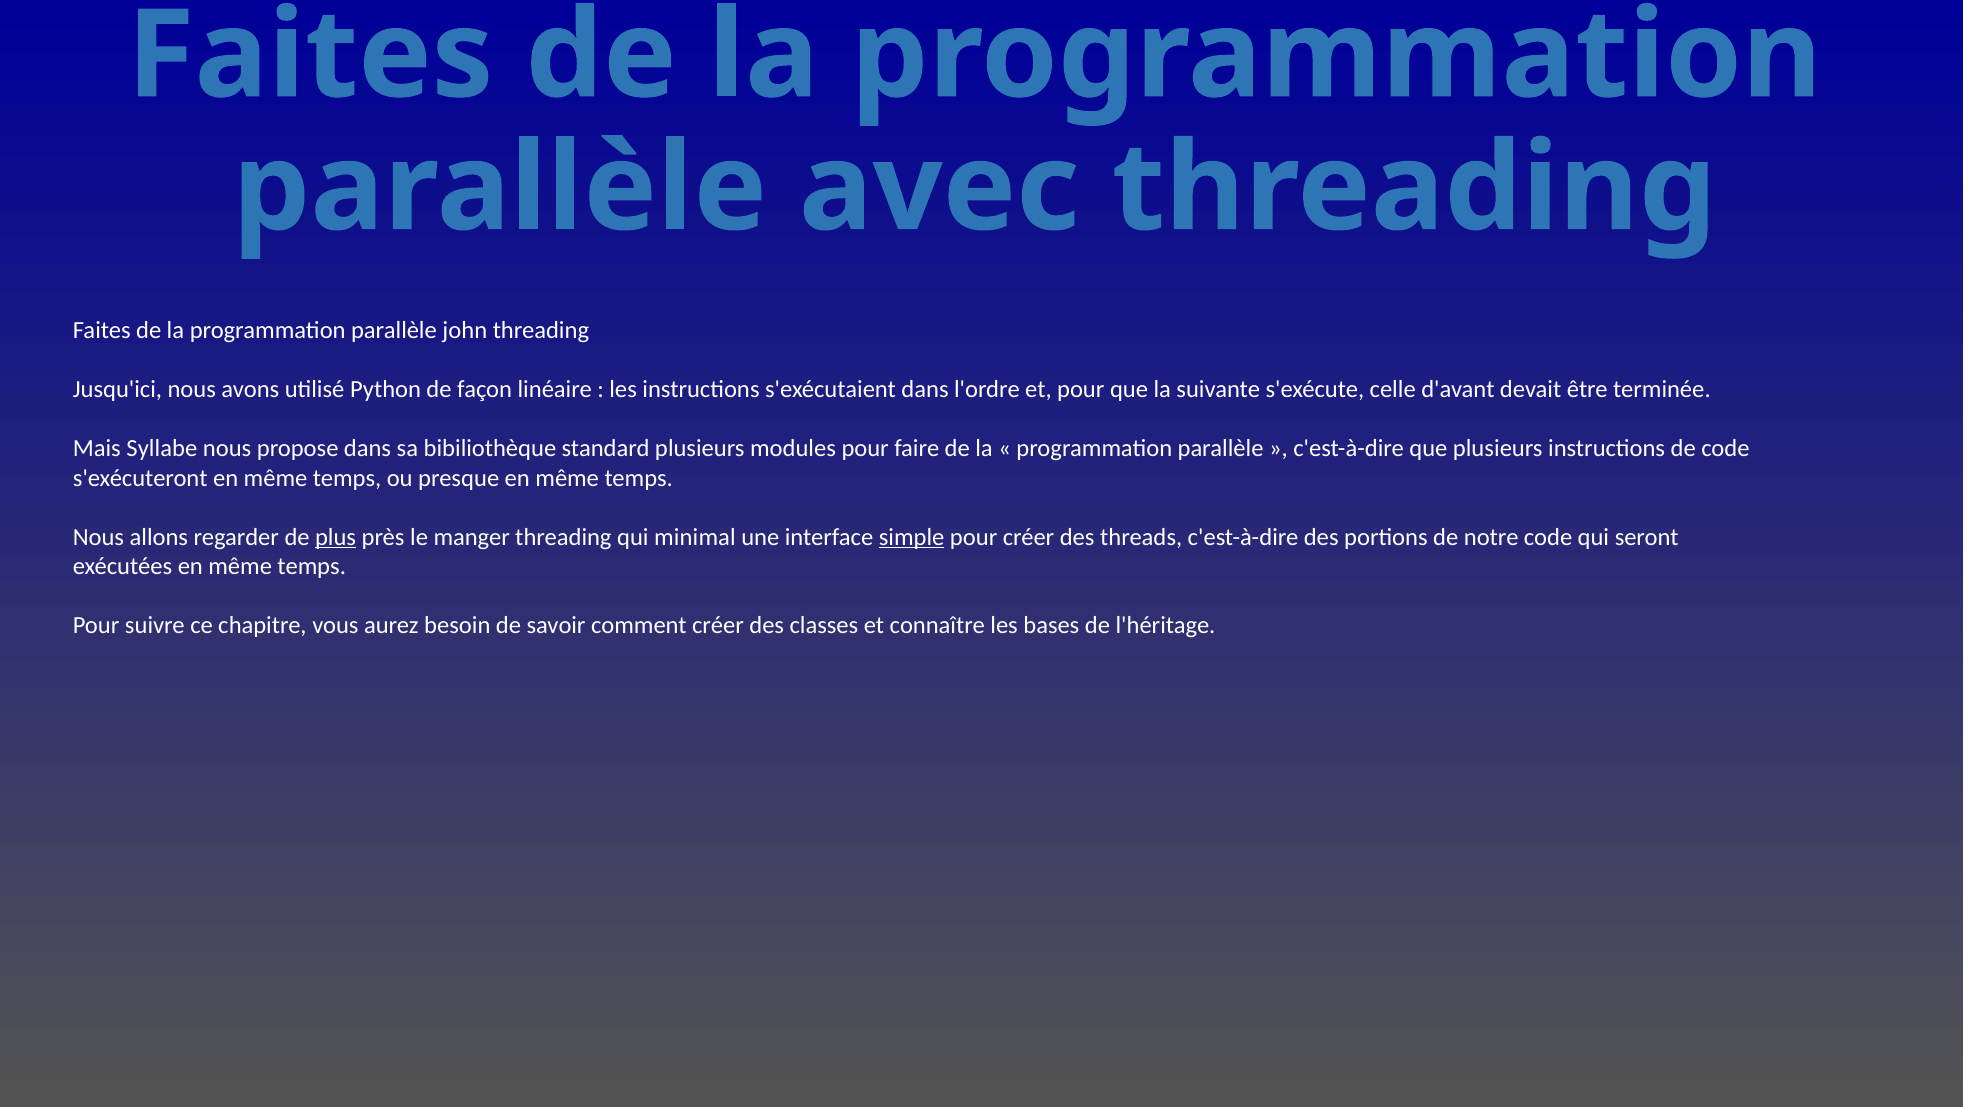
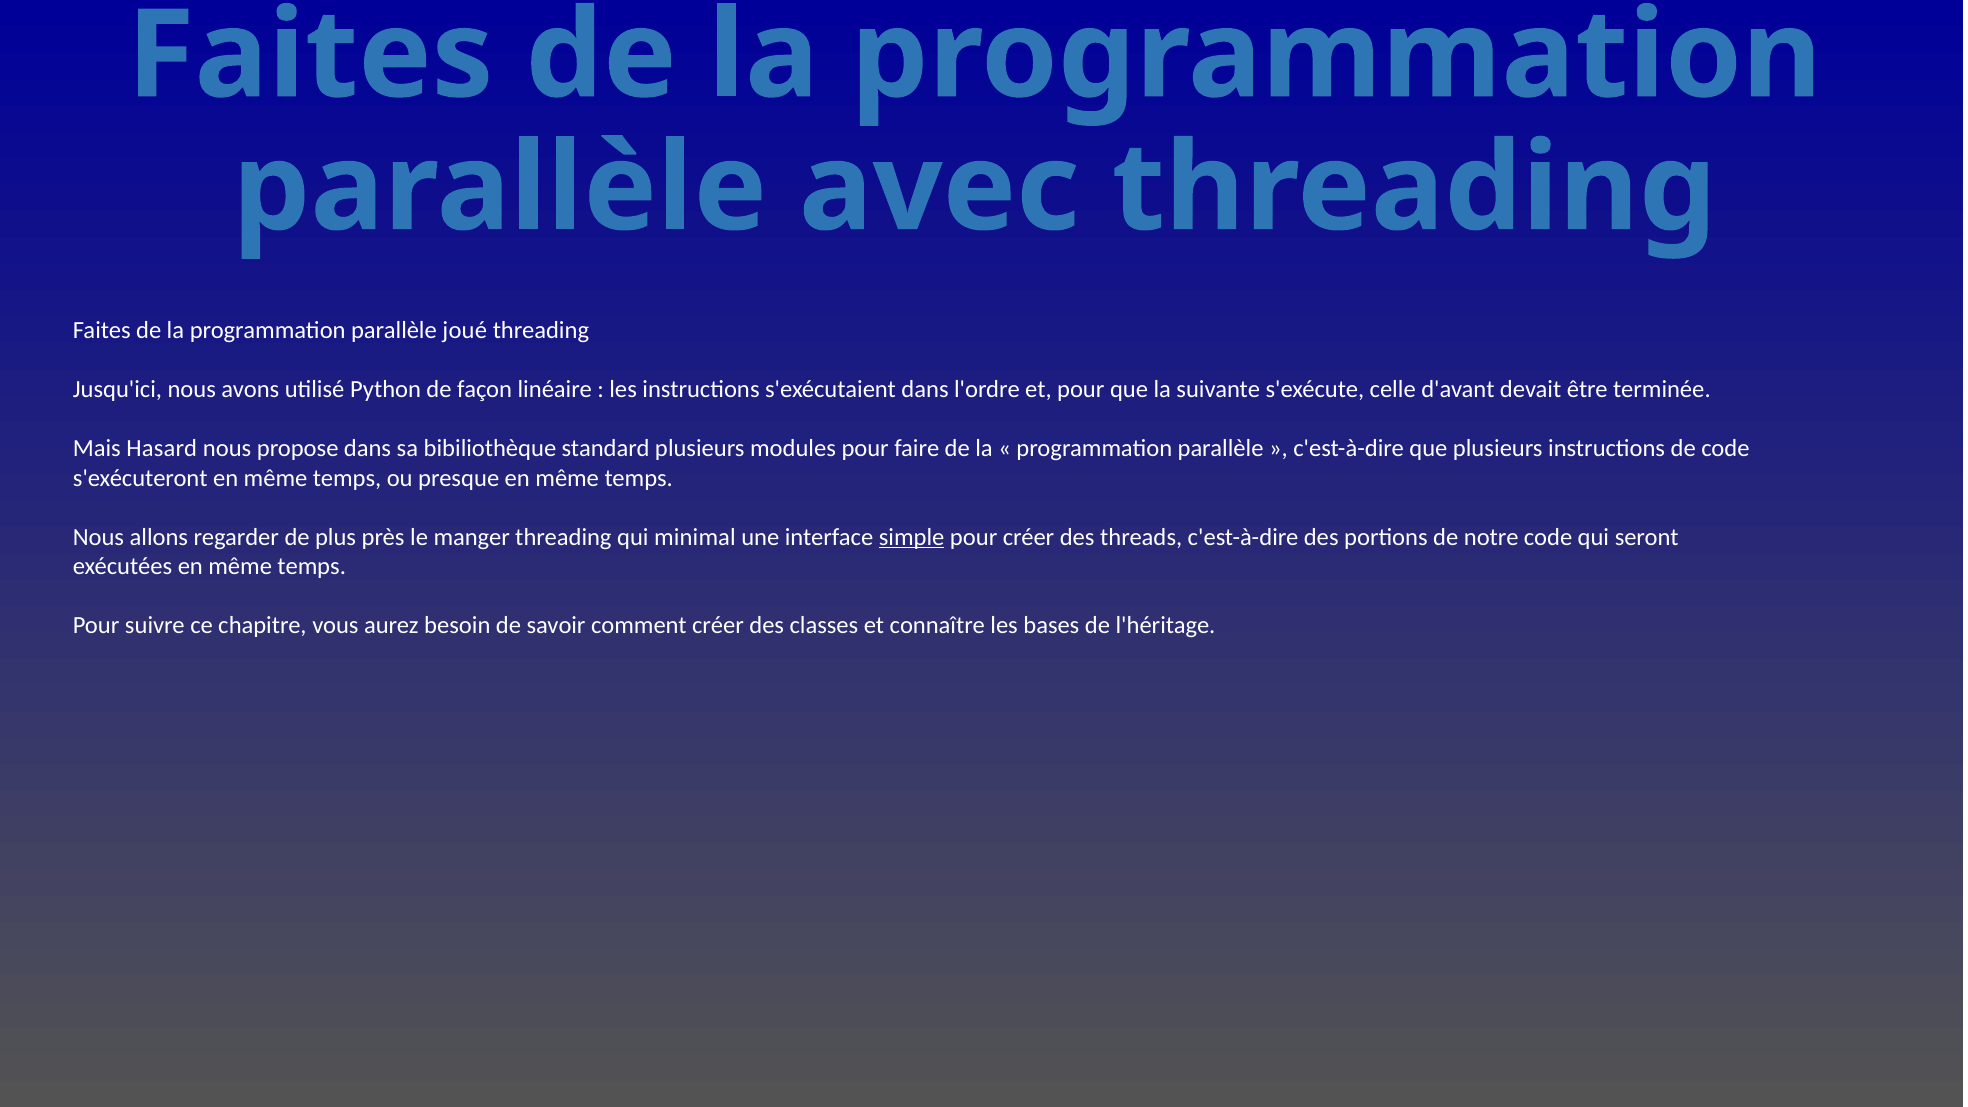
john: john -> joué (465, 330)
Syllabe: Syllabe -> Hasard (162, 448)
plus underline: present -> none (336, 537)
